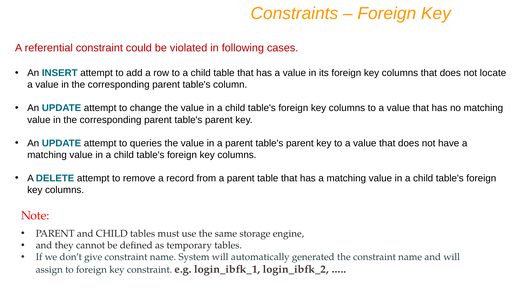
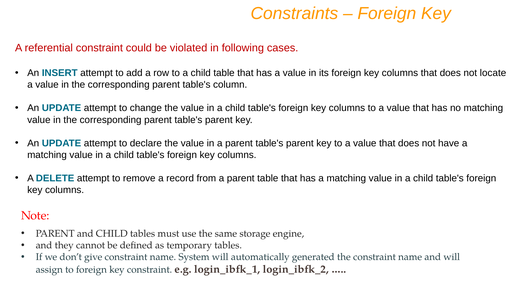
queries: queries -> declare (146, 143)
